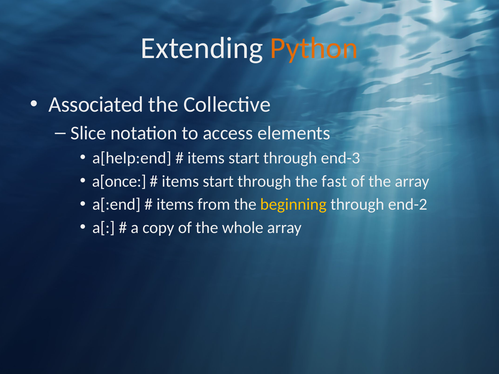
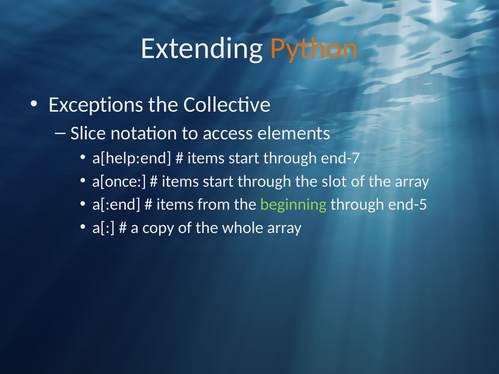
Associated: Associated -> Exceptions (96, 105)
end-3: end-3 -> end-7 (340, 158)
fast: fast -> slot (334, 181)
beginning colour: yellow -> light green (293, 205)
end-2: end-2 -> end-5 (408, 205)
